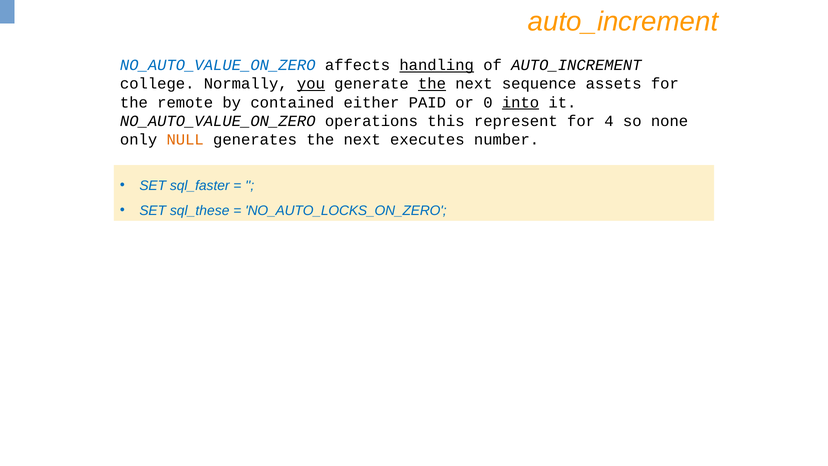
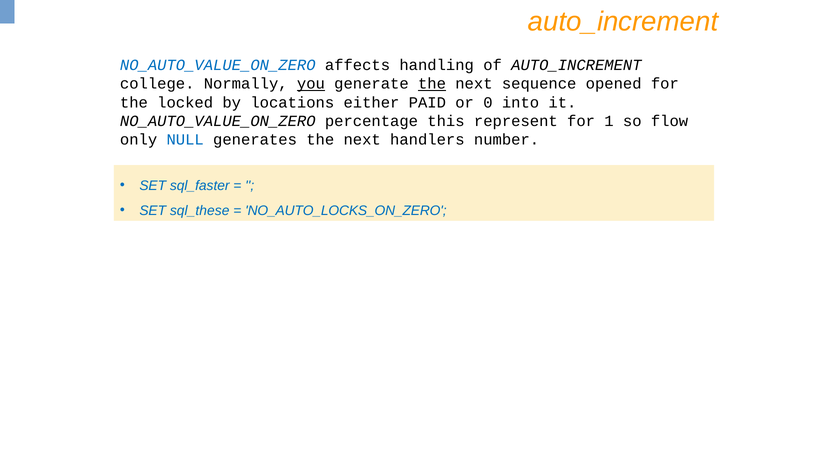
handling underline: present -> none (437, 65)
assets: assets -> opened (614, 84)
remote: remote -> locked (185, 102)
contained: contained -> locations (292, 102)
into underline: present -> none (521, 102)
operations: operations -> percentage (371, 121)
4: 4 -> 1 (609, 121)
none: none -> flow (670, 121)
NULL colour: orange -> blue (185, 140)
executes: executes -> handlers (427, 140)
